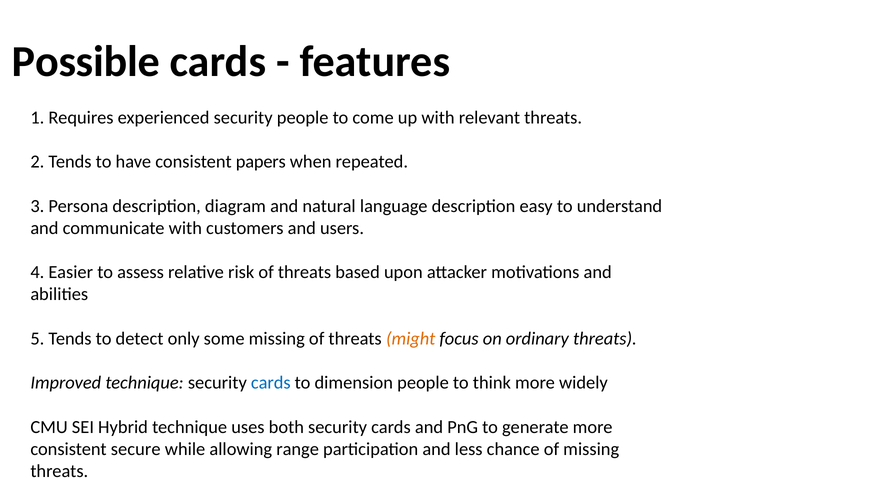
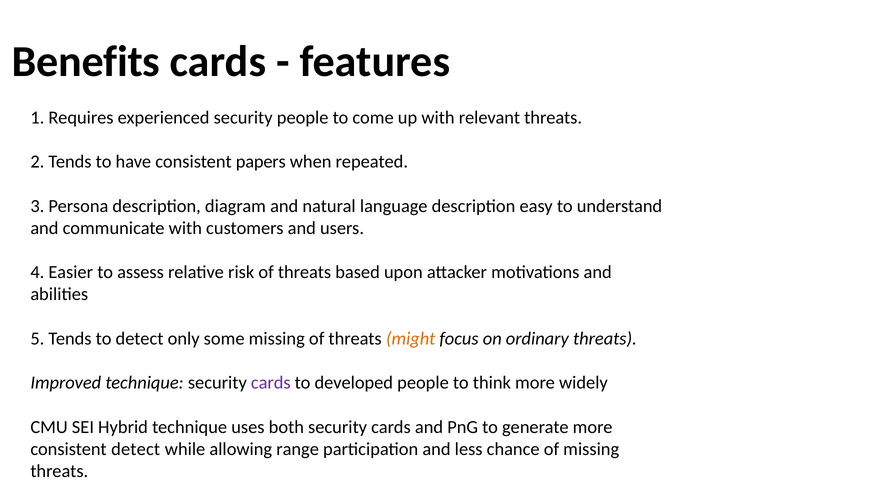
Possible: Possible -> Benefits (86, 62)
cards colour: blue -> purple (271, 383)
dimension: dimension -> developed (354, 383)
consistent secure: secure -> detect (136, 449)
